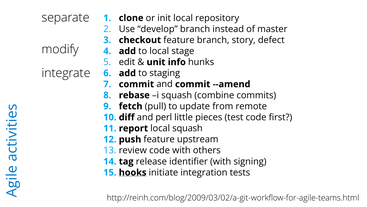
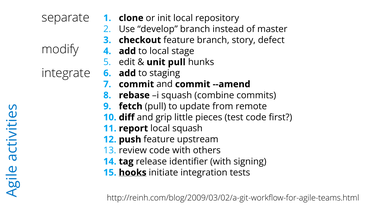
unit info: info -> pull (177, 62)
perl: perl -> grip (164, 117)
